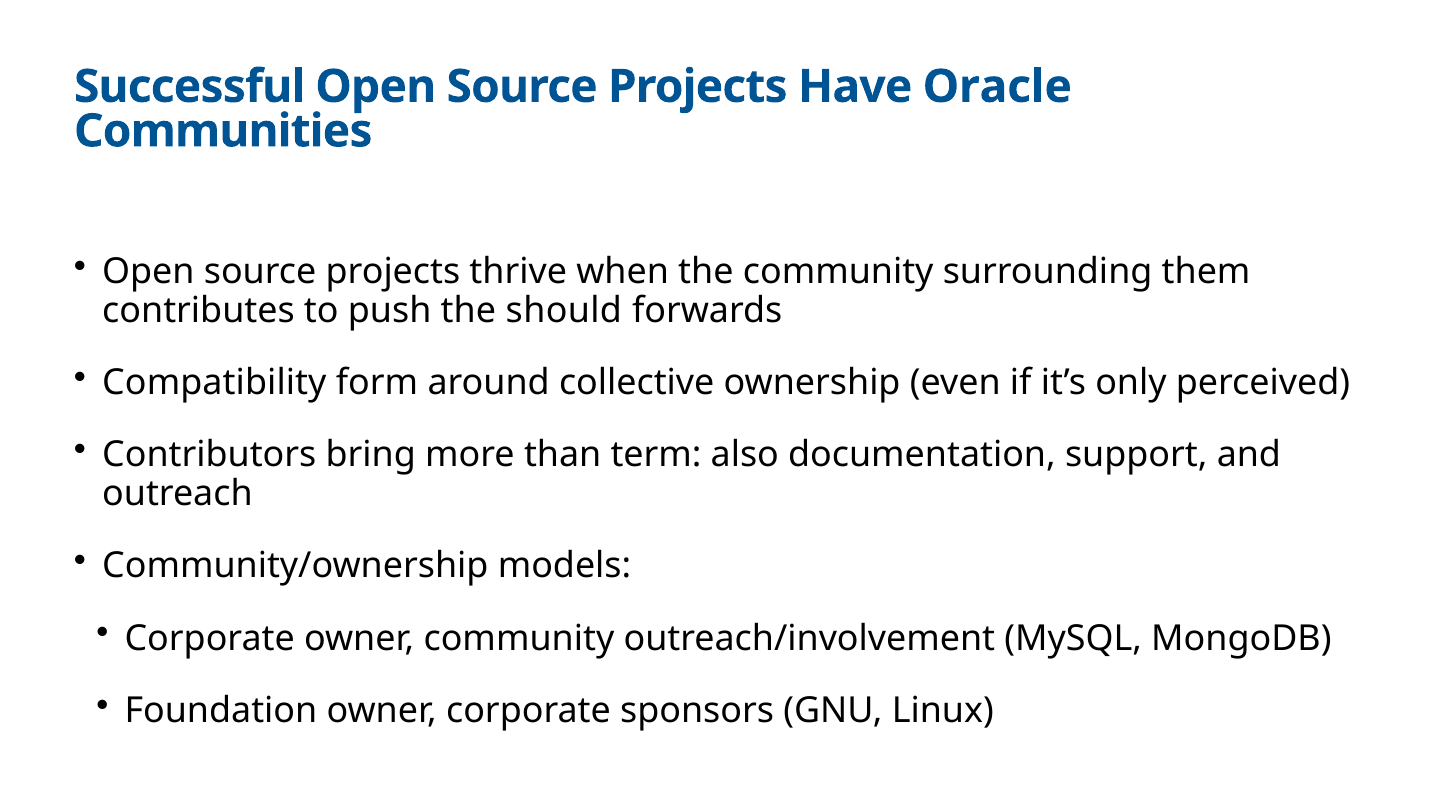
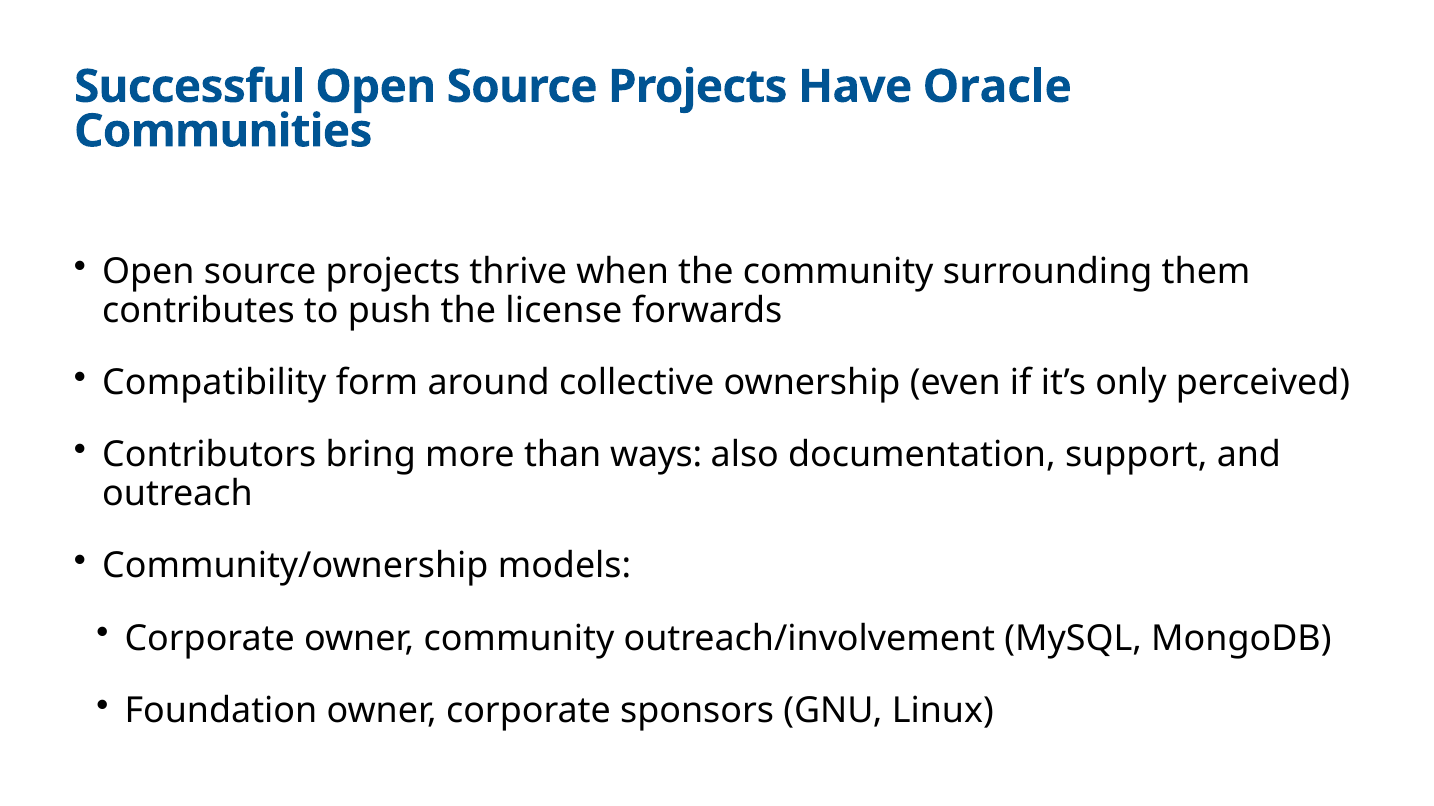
should: should -> license (564, 311)
term: term -> ways (656, 455)
